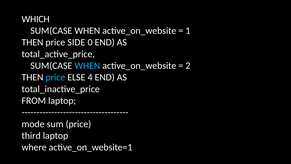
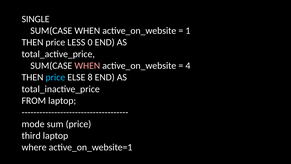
WHICH: WHICH -> SINGLE (36, 19)
SIDE: SIDE -> LESS (76, 42)
WHEN colour: light blue -> pink (87, 66)
2: 2 -> 4 (188, 66)
4: 4 -> 8 (90, 77)
